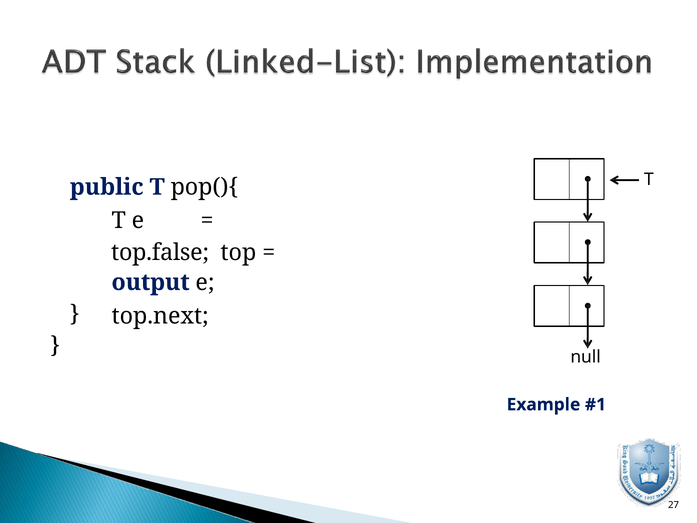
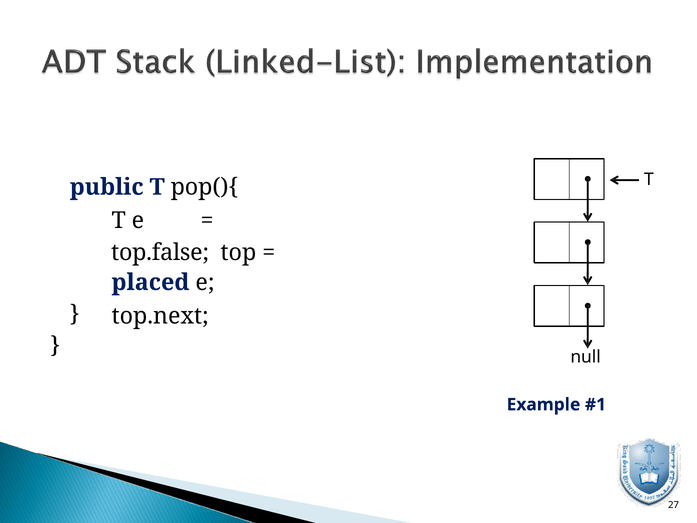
output: output -> placed (150, 282)
